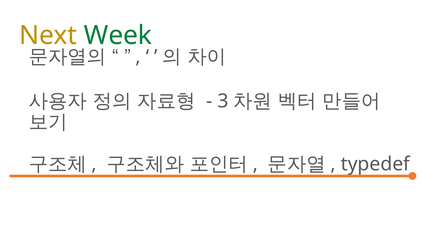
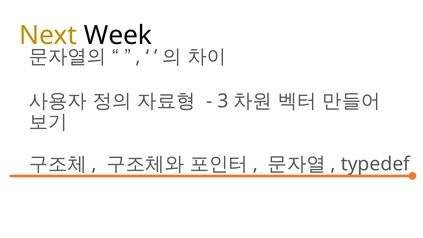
Week colour: green -> black (118, 35)
